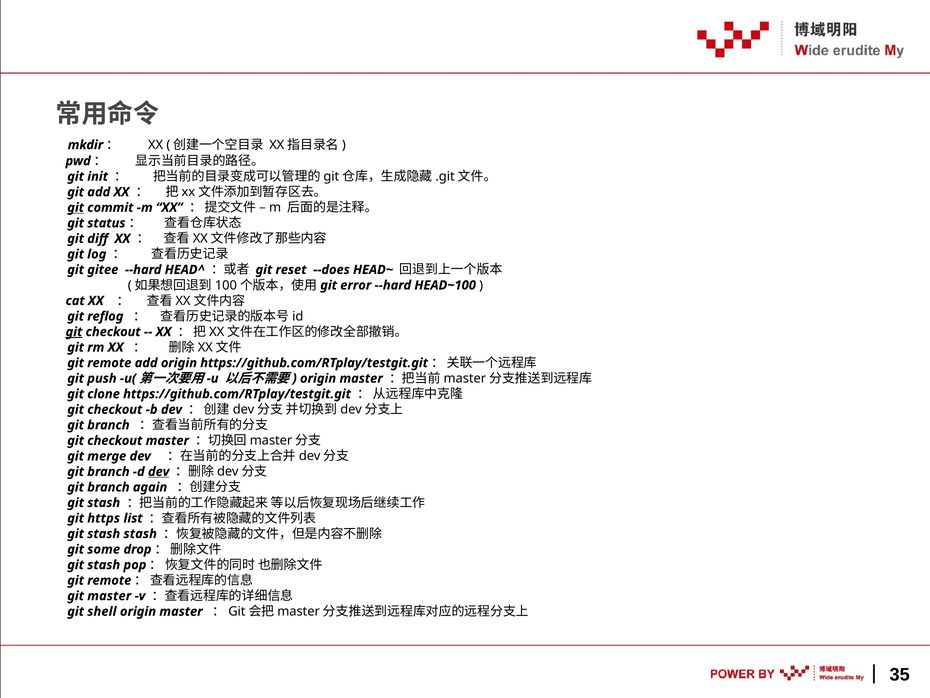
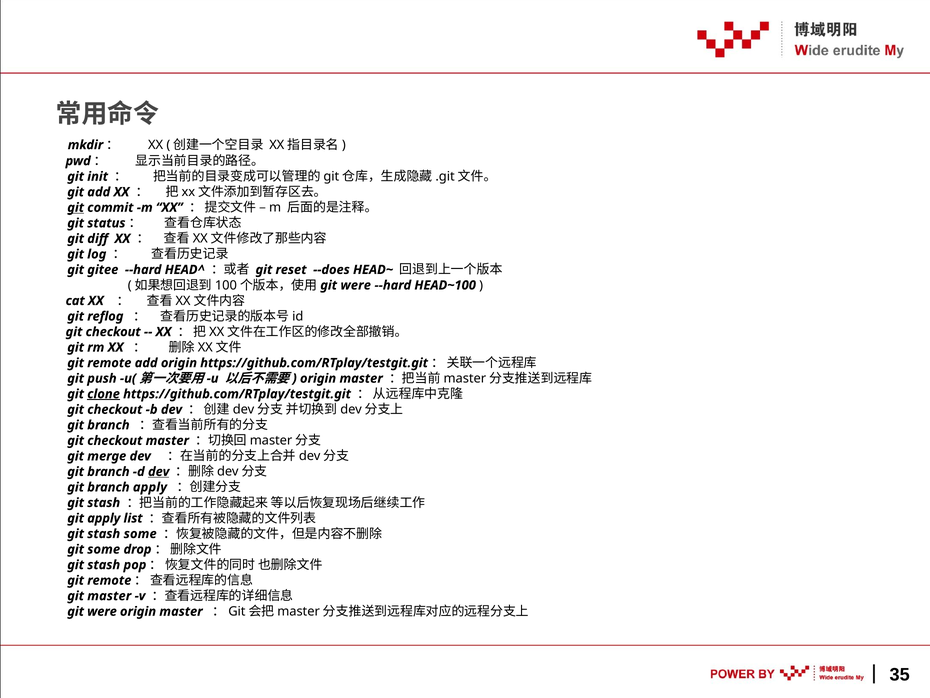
error: error -> were (356, 285)
git underline: present -> none (74, 332)
clone underline: none -> present (104, 394)
branch again: again -> apply (150, 487)
git https: https -> apply (104, 518)
stash stash: stash -> some (140, 533)
shell: shell -> were (102, 611)
